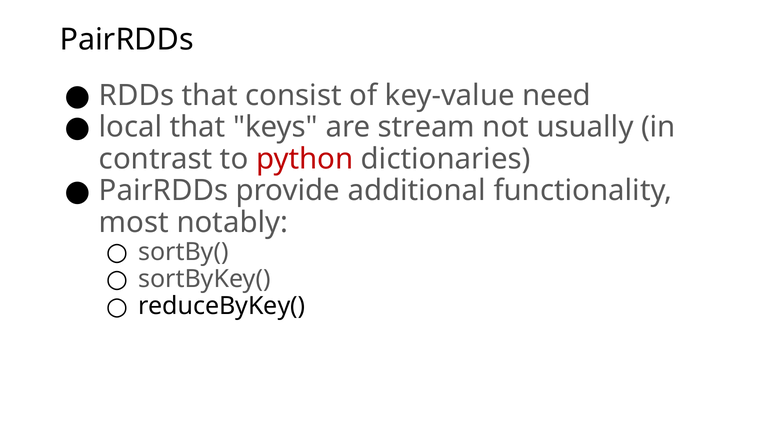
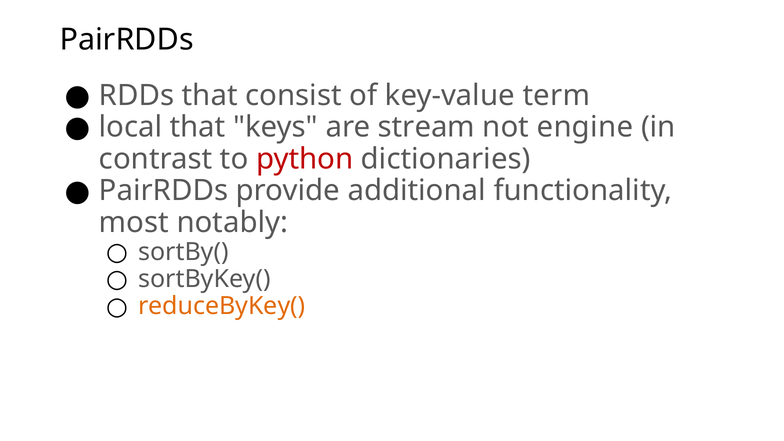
need: need -> term (556, 95)
usually: usually -> engine (585, 127)
reduceByKey( colour: black -> orange (222, 306)
